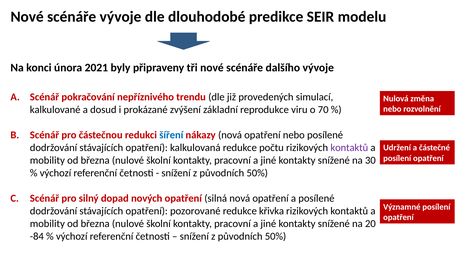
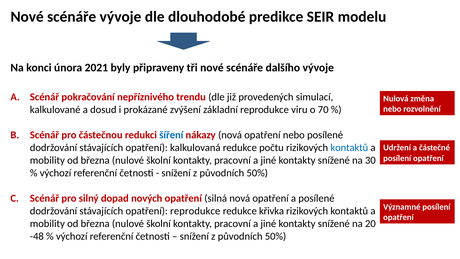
kontaktů colour: purple -> blue (349, 147)
opatření pozorované: pozorované -> reprodukce (195, 211)
-84: -84 -> -48 (37, 236)
